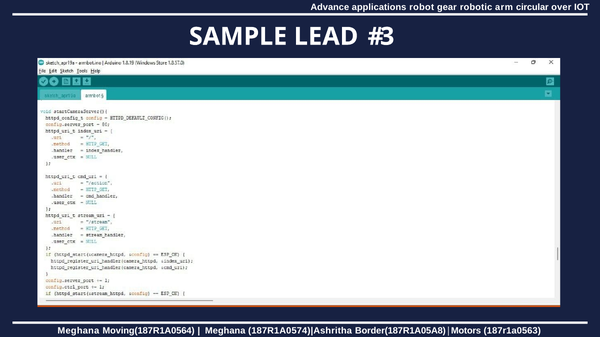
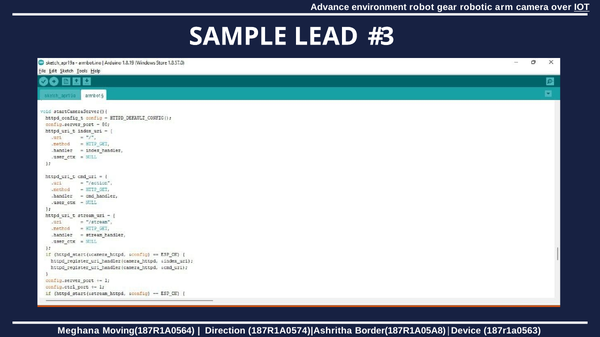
applications: applications -> environment (379, 7)
circular: circular -> camera (532, 7)
IOT underline: none -> present (582, 7)
Meghana: Meghana -> Direction (225, 331)
Motors: Motors -> Device (466, 331)
